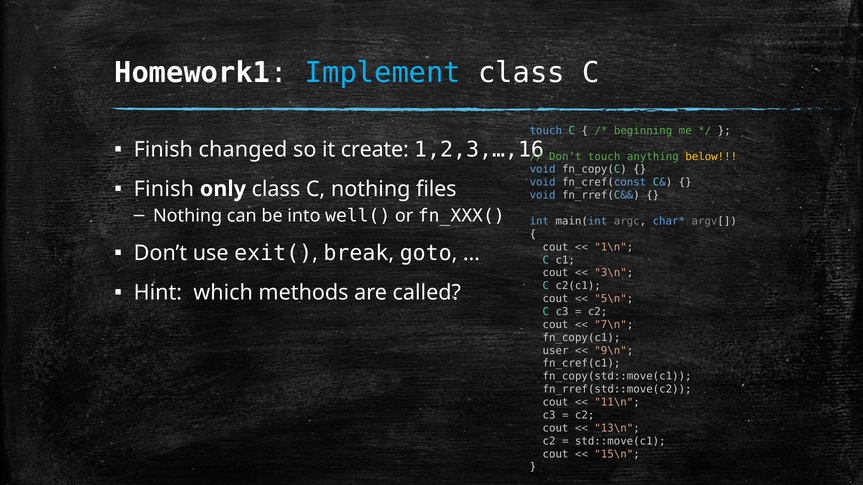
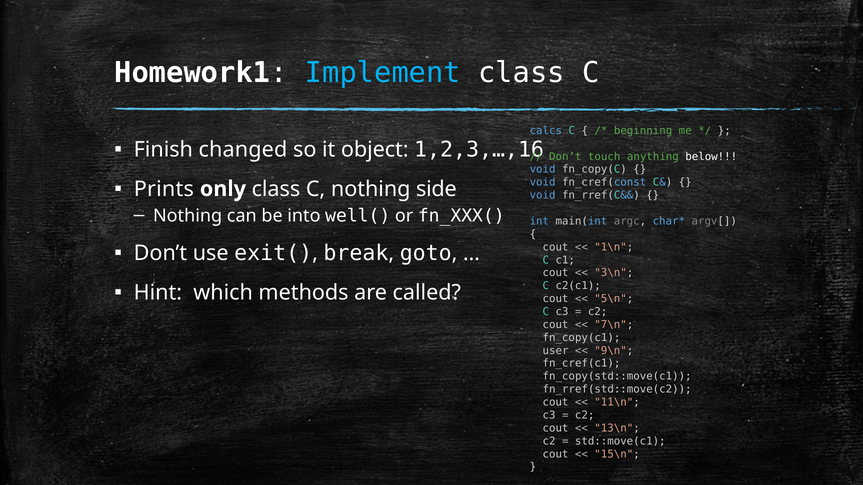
touch: touch -> calcs (546, 131)
create: create -> object (375, 150)
below colour: yellow -> white (711, 157)
Finish: Finish -> Prints (164, 189)
files: files -> side (436, 189)
